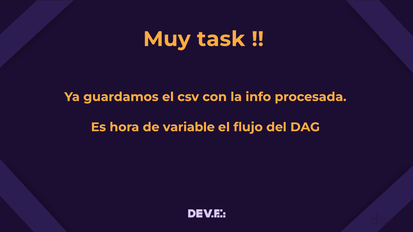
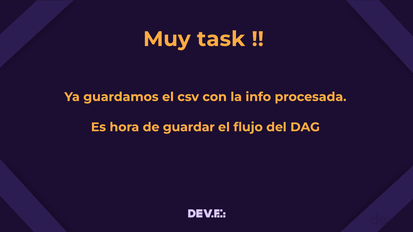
variable: variable -> guardar (189, 127)
